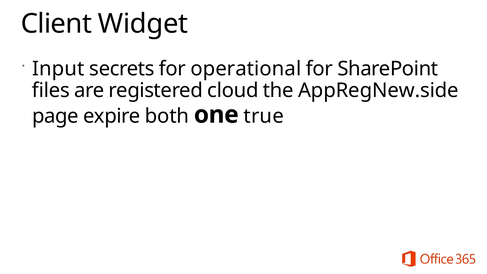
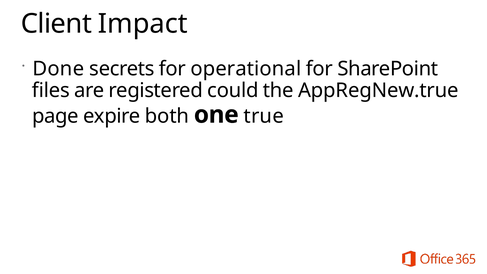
Widget: Widget -> Impact (143, 24)
Input: Input -> Done (58, 69)
cloud: cloud -> could (233, 91)
AppRegNew.side: AppRegNew.side -> AppRegNew.true (378, 91)
